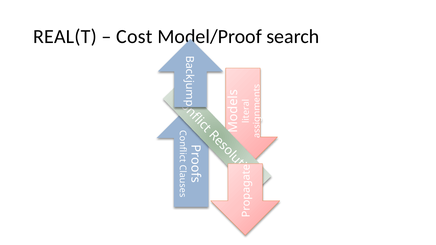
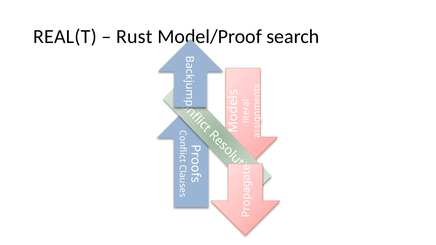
Cost: Cost -> Rust (134, 37)
